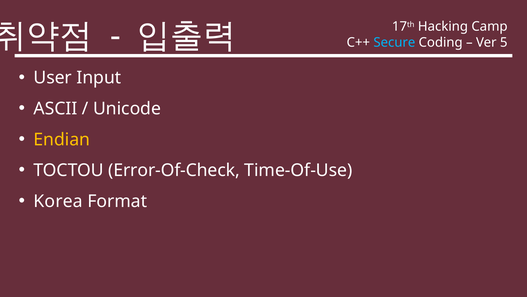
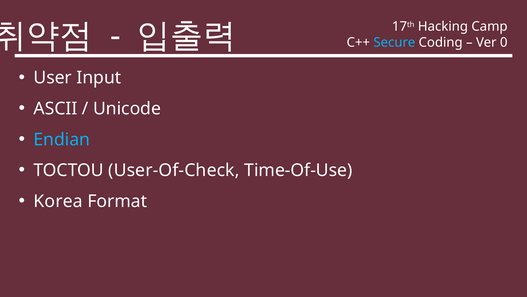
5: 5 -> 0 (504, 42)
Endian colour: yellow -> light blue (62, 139)
Error-Of-Check: Error-Of-Check -> User-Of-Check (174, 170)
